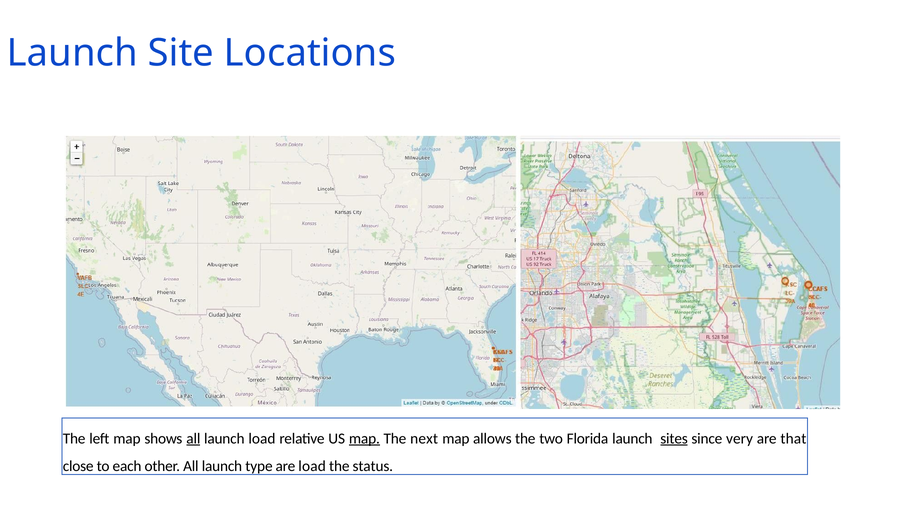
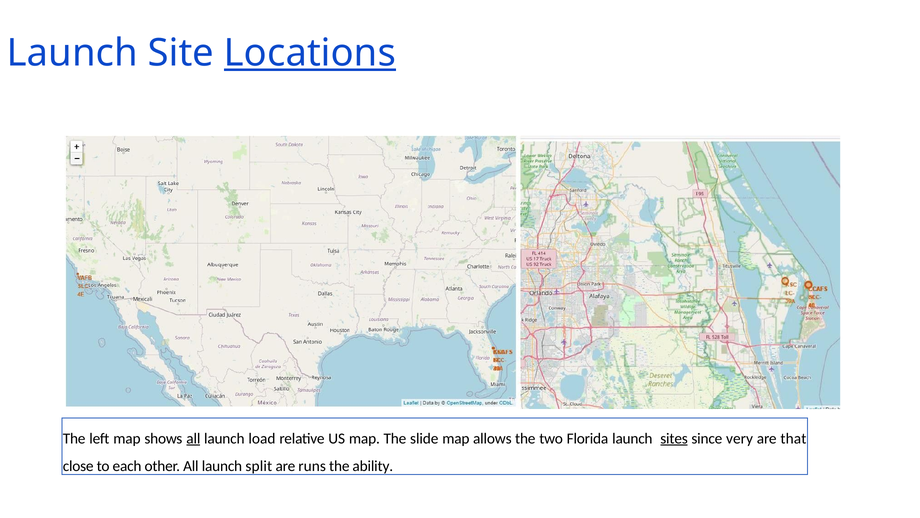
Locations underline: none -> present (310, 53)
map underline: present -> none (364, 438)
next: next -> slide (424, 438)
type: type -> split (259, 466)
are load: load -> runs (312, 466)
status: status -> ability (373, 466)
